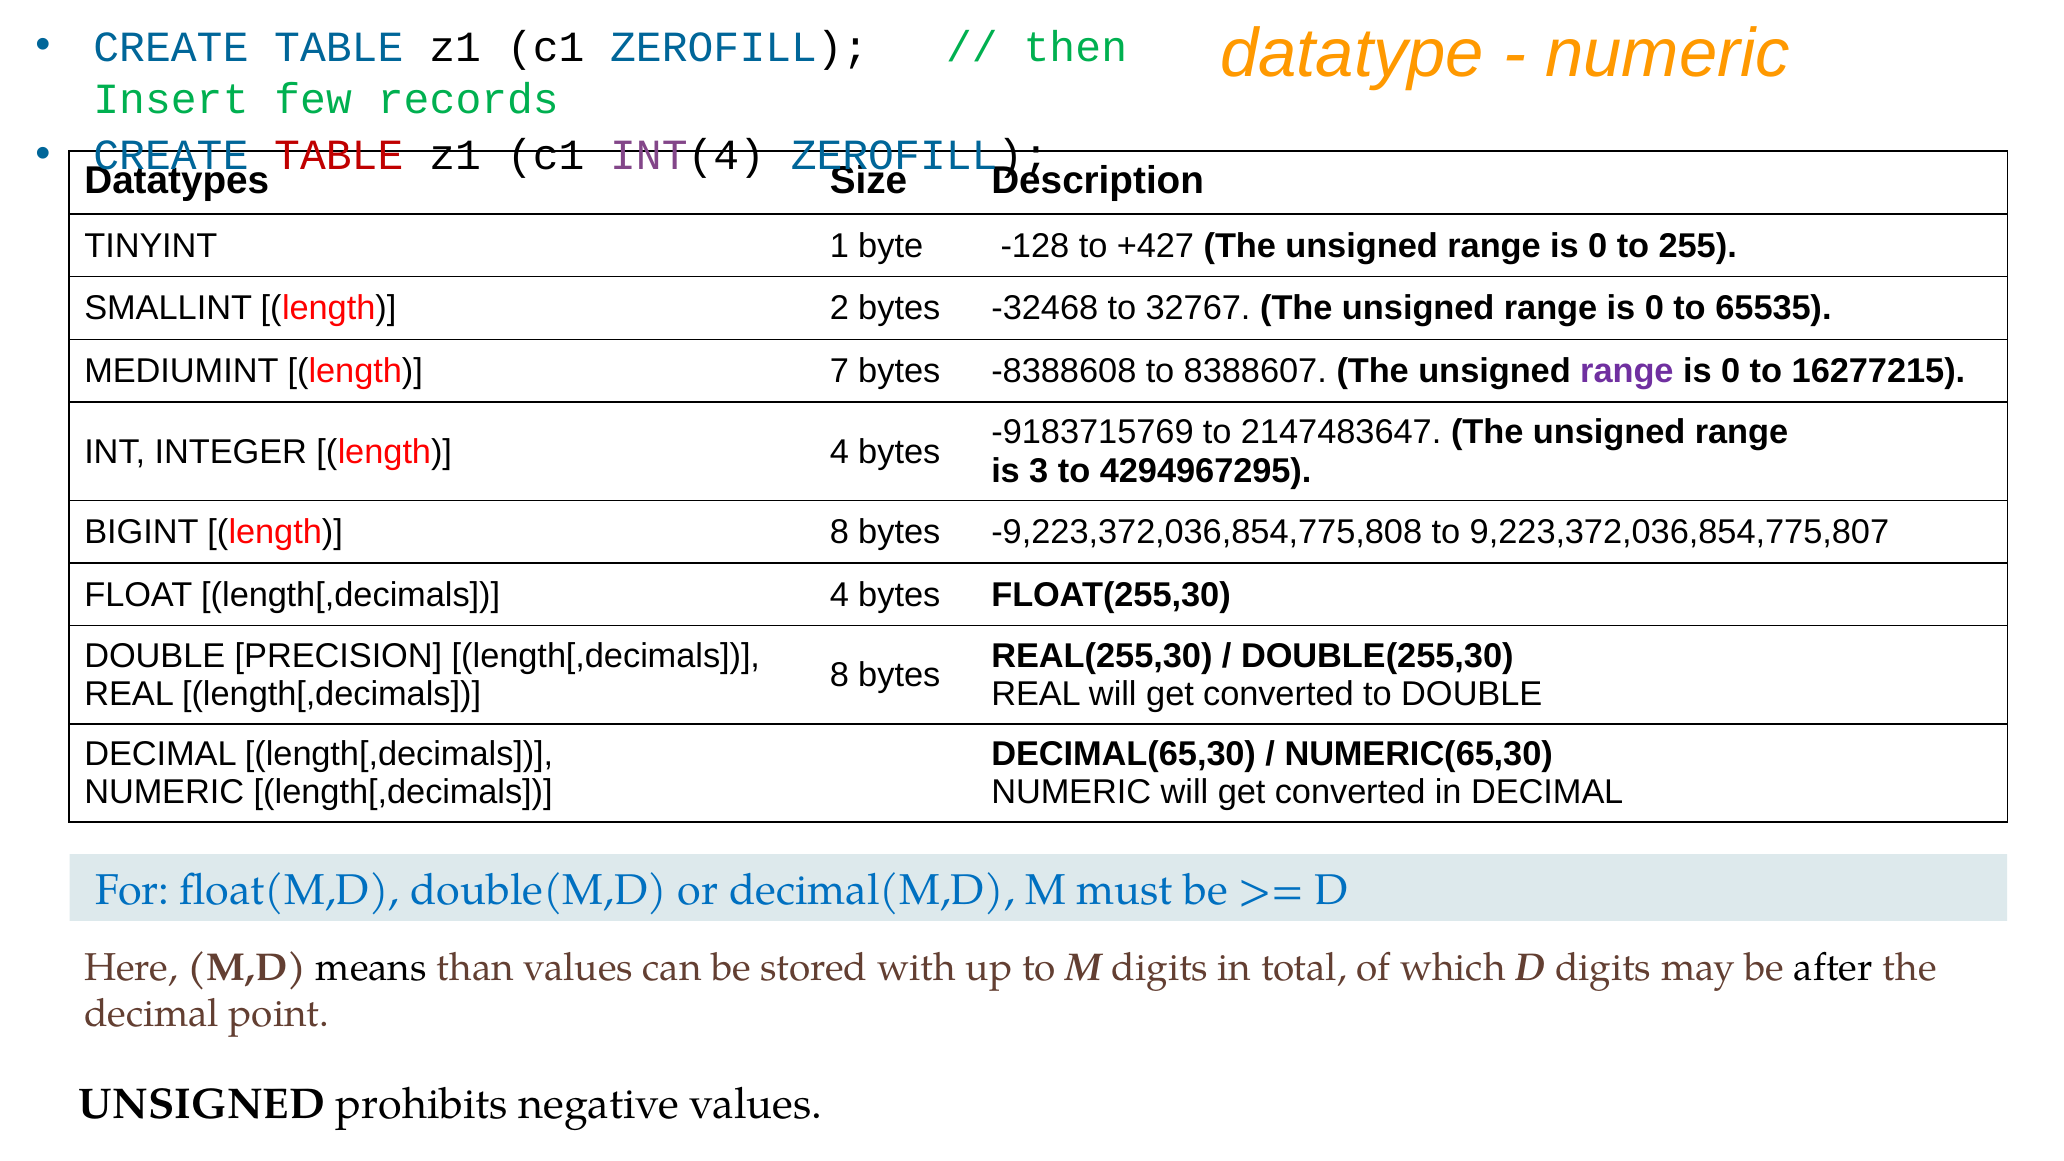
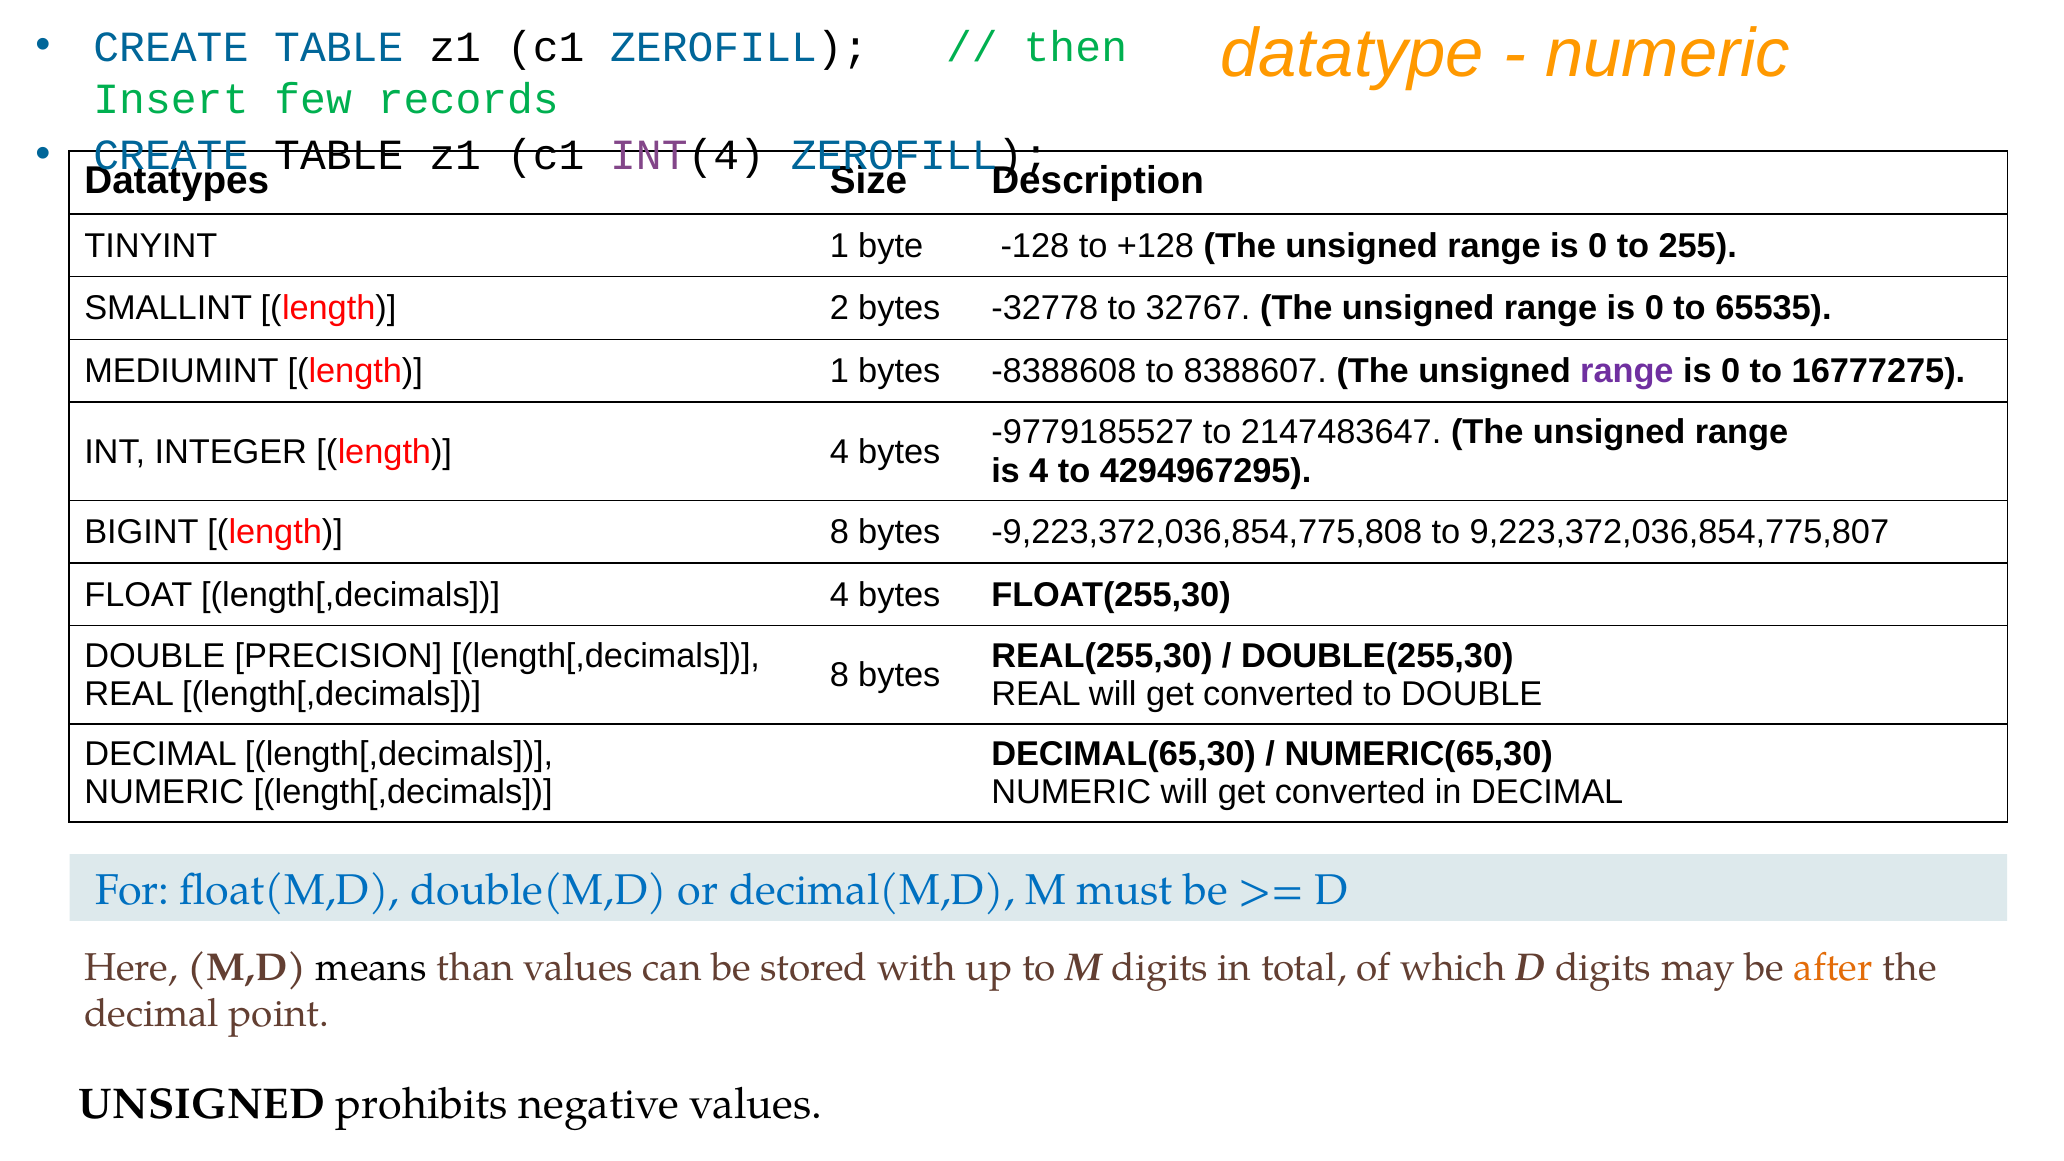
TABLE colour: red -> black (339, 156)
+427: +427 -> +128 (1155, 246)
-32468: -32468 -> -32778 (1045, 308)
length 7: 7 -> 1 (839, 371)
16277215: 16277215 -> 16777275 (1878, 371)
-9183715769: -9183715769 -> -9779185527 (1093, 433)
is 3: 3 -> 4 (1039, 471)
after colour: black -> orange (1833, 968)
